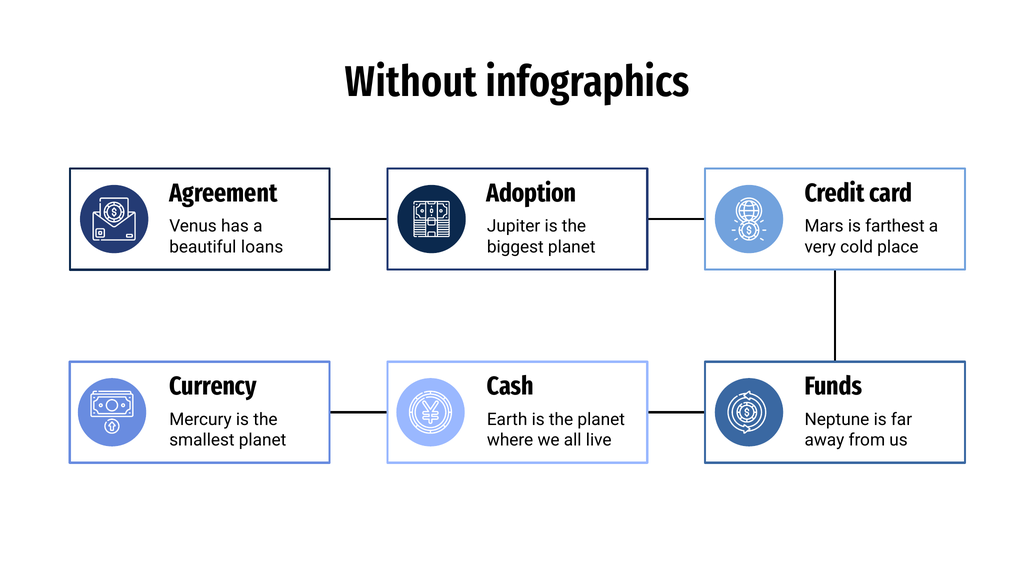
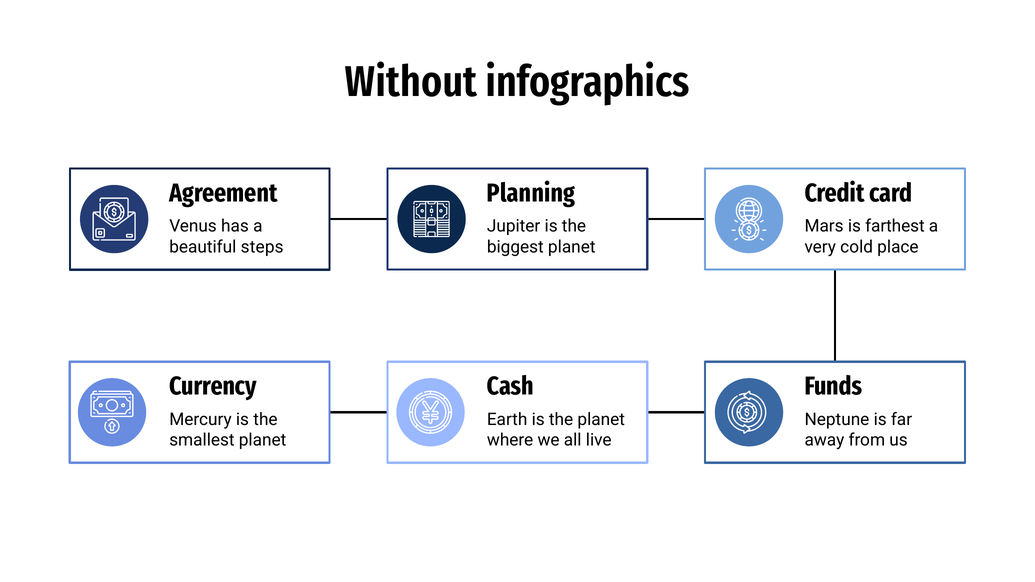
Adoption: Adoption -> Planning (531, 193)
loans: loans -> steps (262, 247)
